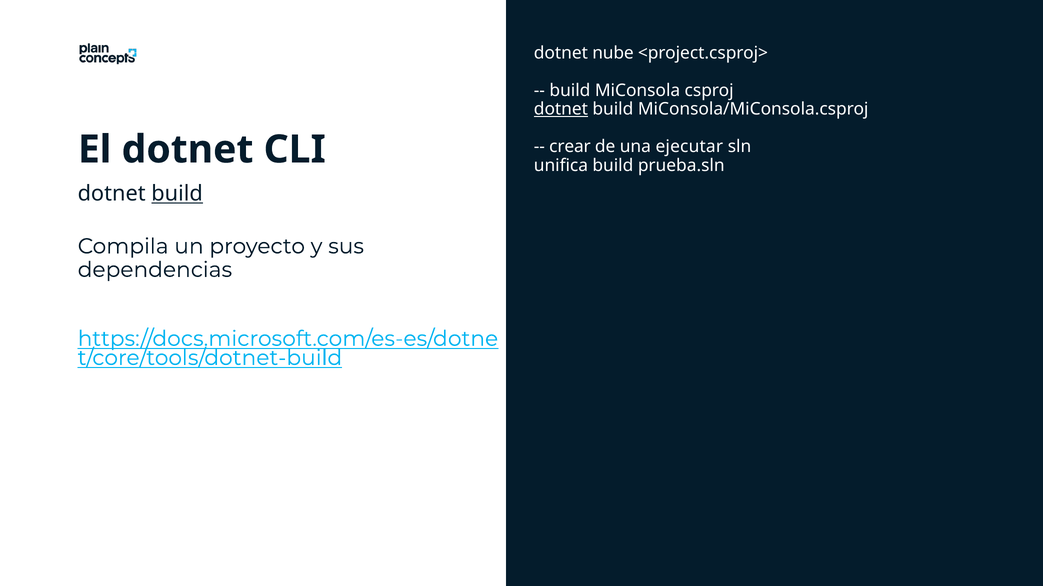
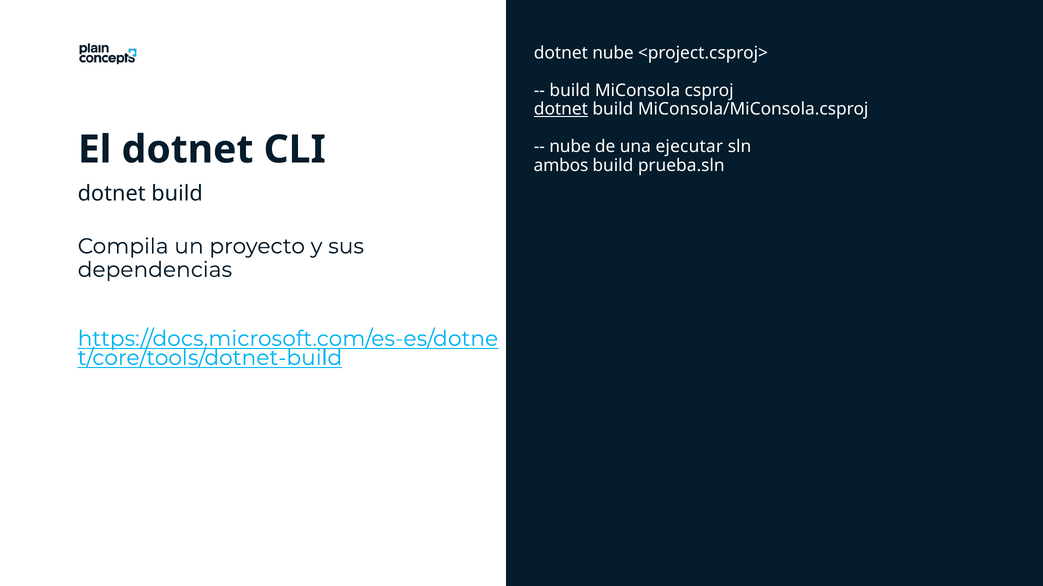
crear: crear -> nube (570, 147)
unifica: unifica -> ambos (561, 166)
build underline: present -> none (177, 194)
